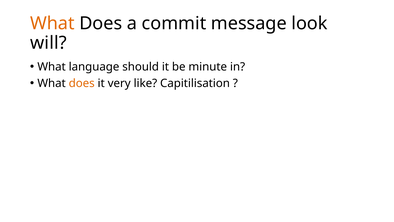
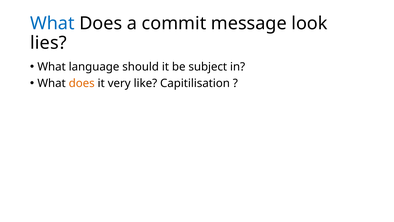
What colour: orange -> blue (52, 23)
will: will -> lies (48, 43)
minute: minute -> subject (208, 67)
